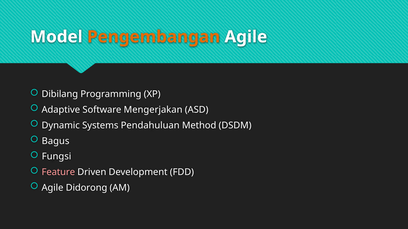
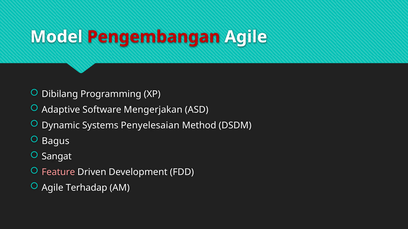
Pengembangan colour: orange -> red (154, 37)
Pendahuluan: Pendahuluan -> Penyelesaian (150, 126)
Fungsi: Fungsi -> Sangat (57, 157)
Didorong: Didorong -> Terhadap (87, 188)
